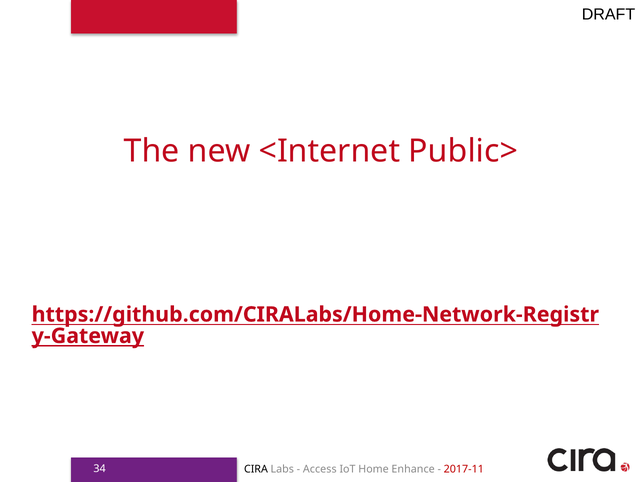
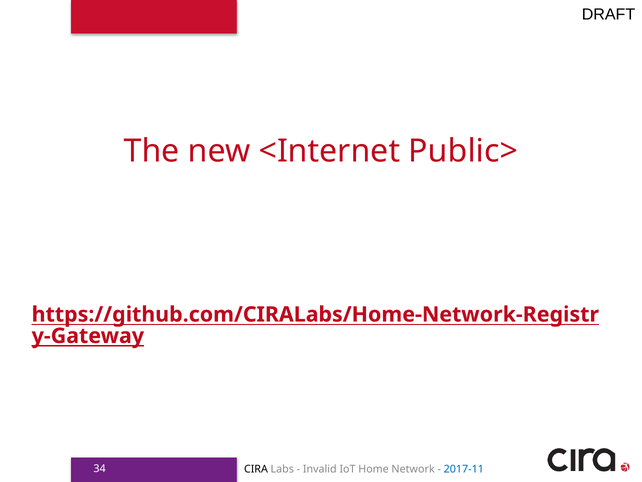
Access: Access -> Invalid (320, 469)
Enhance: Enhance -> Network (413, 469)
2017-11 colour: red -> blue (464, 469)
